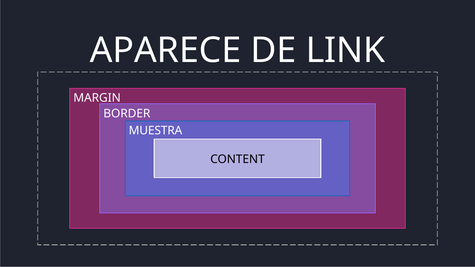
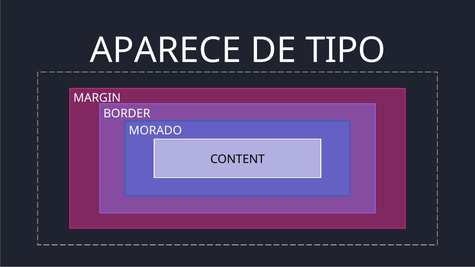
LINK: LINK -> TIPO (346, 51)
MUESTRA: MUESTRA -> MORADO (155, 131)
